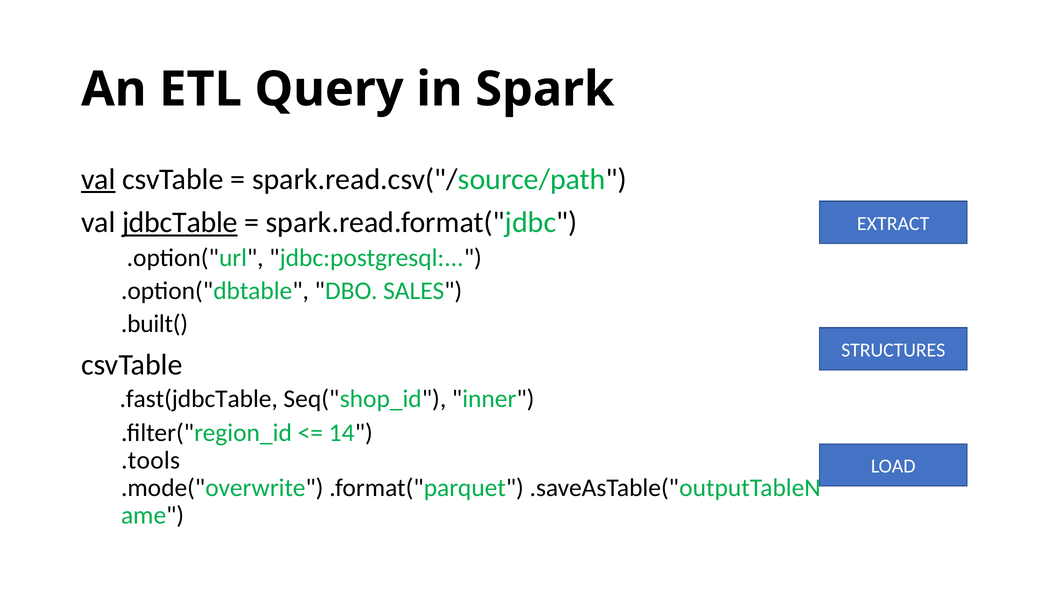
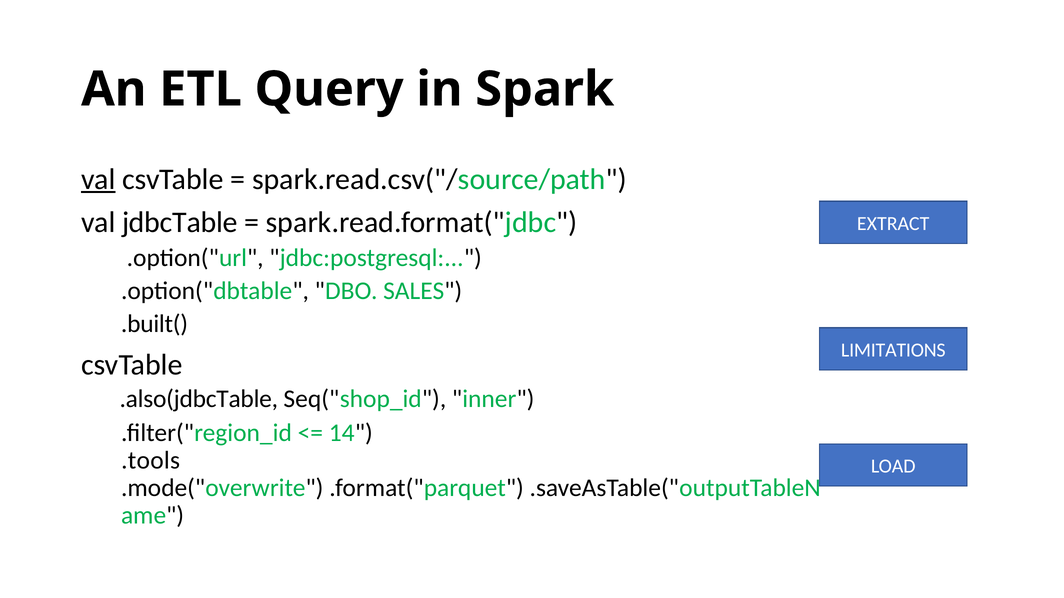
jdbcTable underline: present -> none (180, 223)
STRUCTURES: STRUCTURES -> LIMITATIONS (893, 351)
.fast(jdbcTable: .fast(jdbcTable -> .also(jdbcTable (199, 399)
